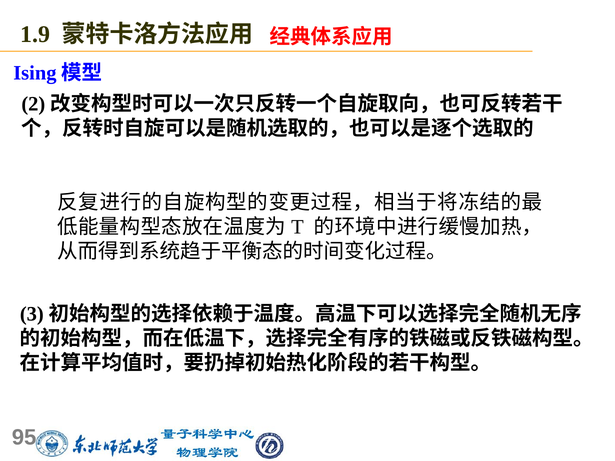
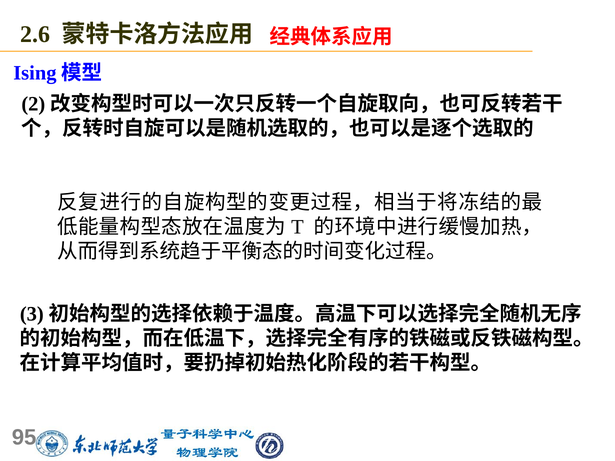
1.9: 1.9 -> 2.6 (35, 34)
